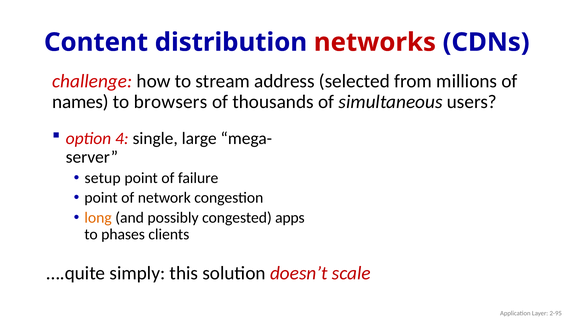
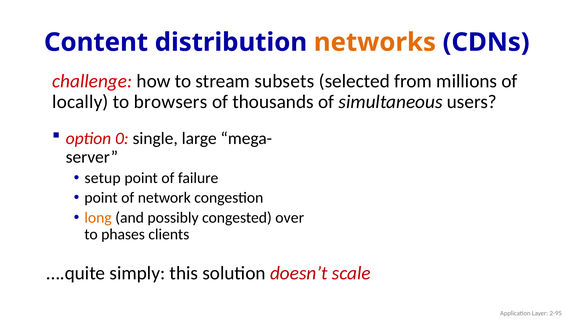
networks colour: red -> orange (375, 42)
address: address -> subsets (284, 81)
names: names -> locally (80, 102)
4: 4 -> 0 (122, 139)
apps: apps -> over (290, 218)
